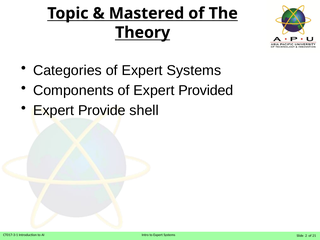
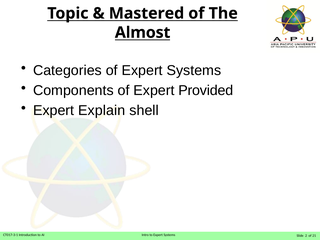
Theory: Theory -> Almost (143, 33)
Provide: Provide -> Explain (102, 110)
